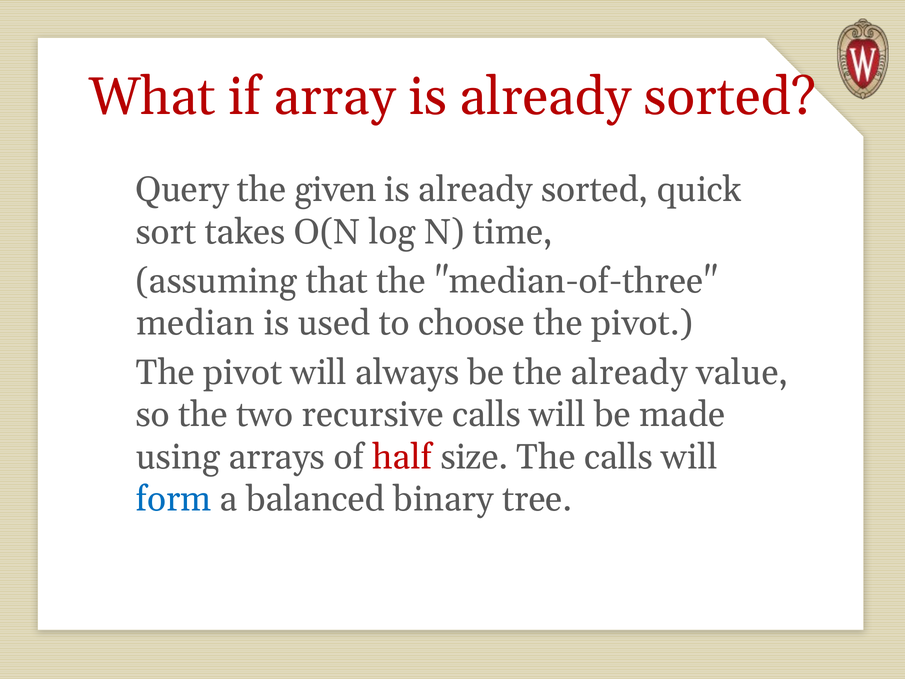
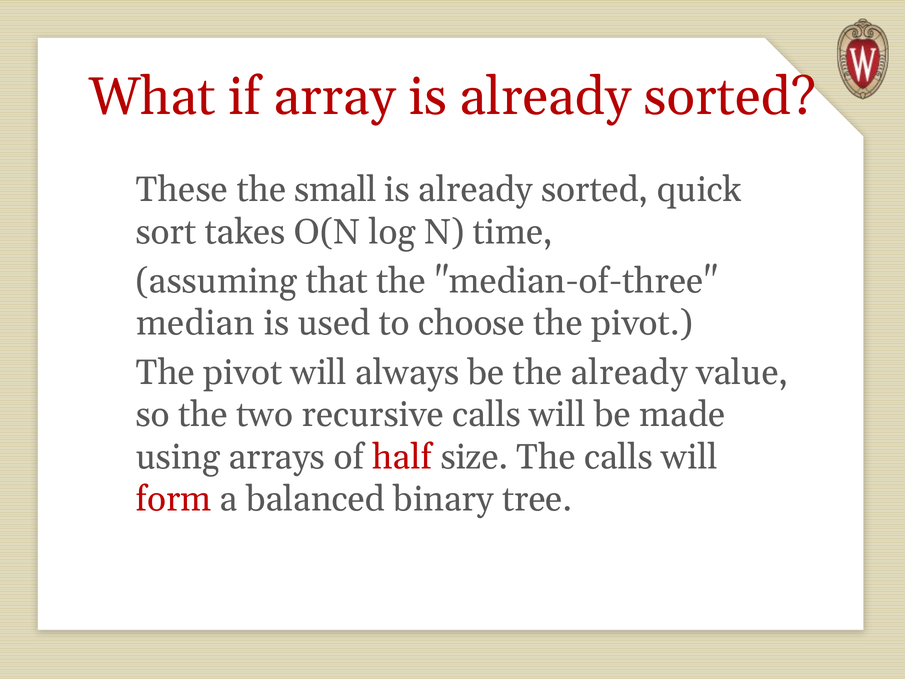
Query: Query -> These (182, 190)
given: given -> small (336, 190)
form colour: blue -> red (174, 499)
